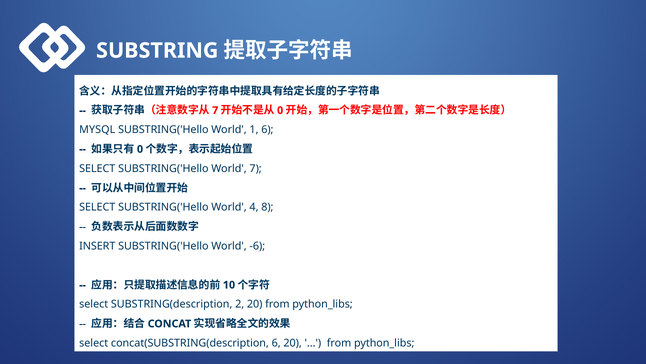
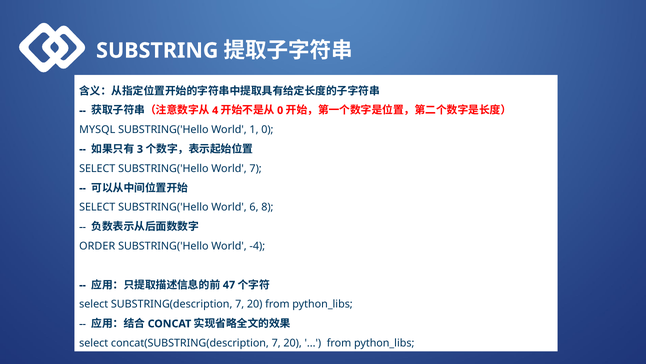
7: 7 -> 4 (215, 110)
1 6: 6 -> 0 (267, 130)
0: 0 -> 3 (140, 149)
4: 4 -> 6 (254, 207)
INSERT: INSERT -> ORDER (97, 246)
-6: -6 -> -4 (257, 246)
10: 10 -> 47 (229, 284)
SUBSTRING(description 2: 2 -> 7 (240, 304)
concat(SUBSTRING(description 6: 6 -> 7 (276, 343)
